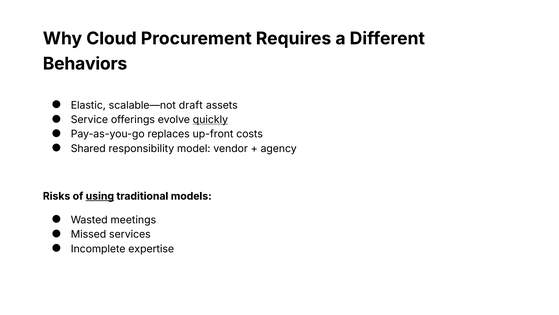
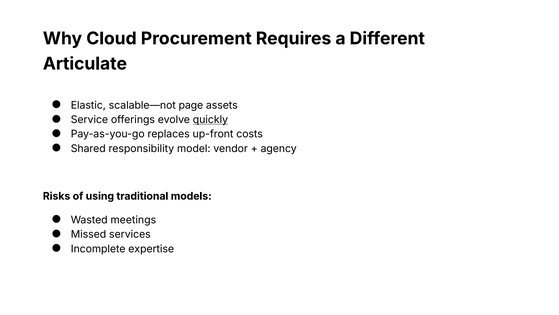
Behaviors: Behaviors -> Articulate (85, 64)
draft: draft -> page (191, 105)
using underline: present -> none (100, 196)
